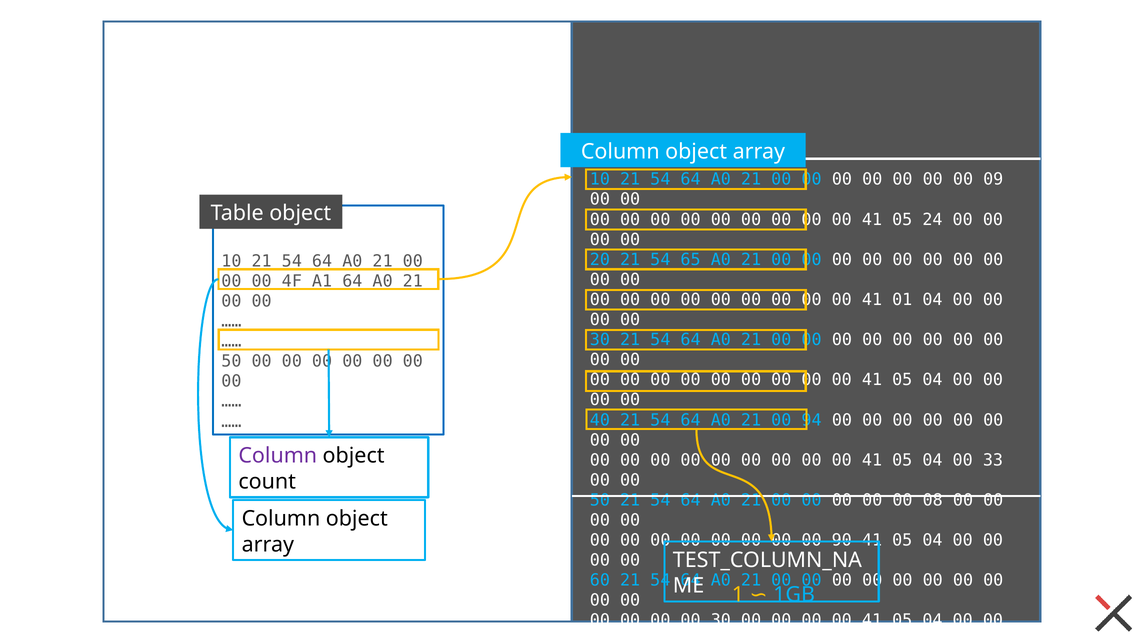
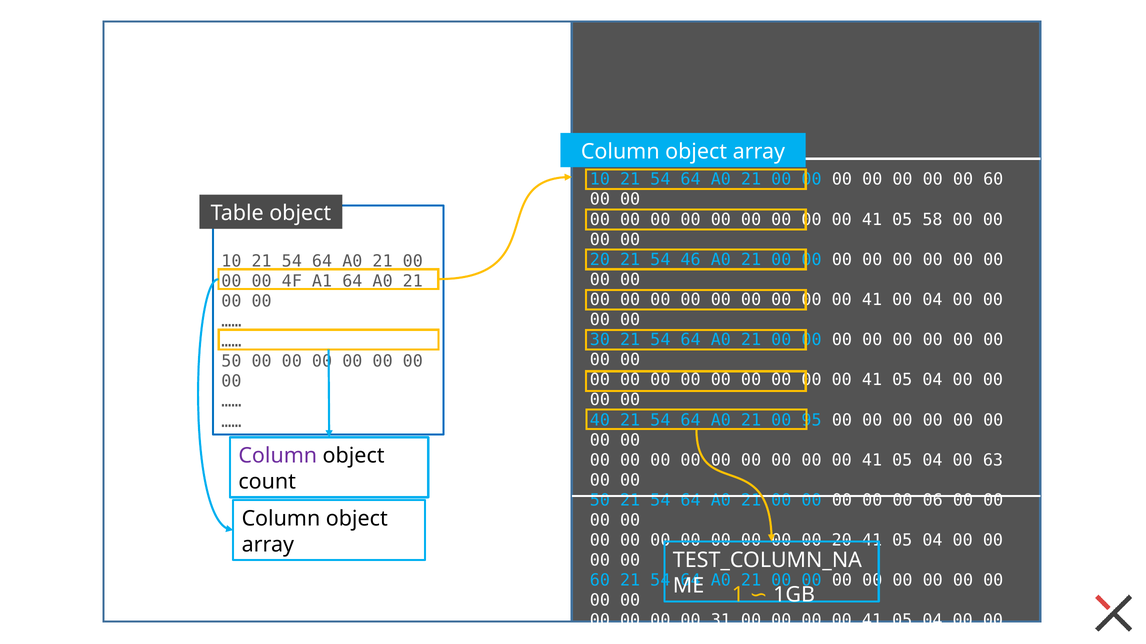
09: 09 -> 60 (993, 180)
24: 24 -> 58 (932, 220)
65: 65 -> 46 (691, 260)
41 01: 01 -> 00 (902, 300)
94: 94 -> 95 (812, 420)
33: 33 -> 63 (993, 461)
08: 08 -> 06 (933, 501)
90: 90 -> 20 (842, 541)
1GB colour: light blue -> white (794, 595)
30: 30 -> 31 (721, 621)
